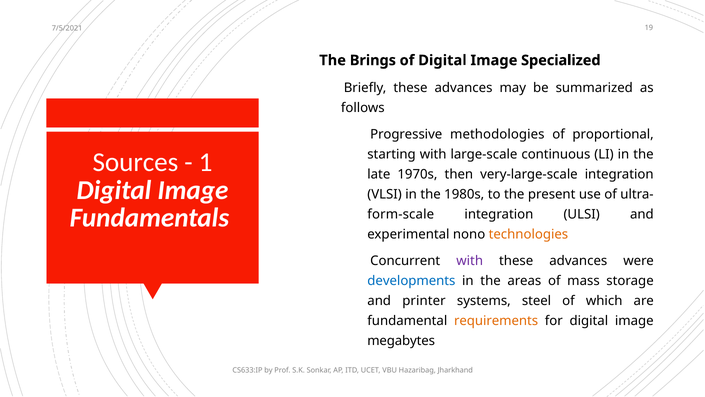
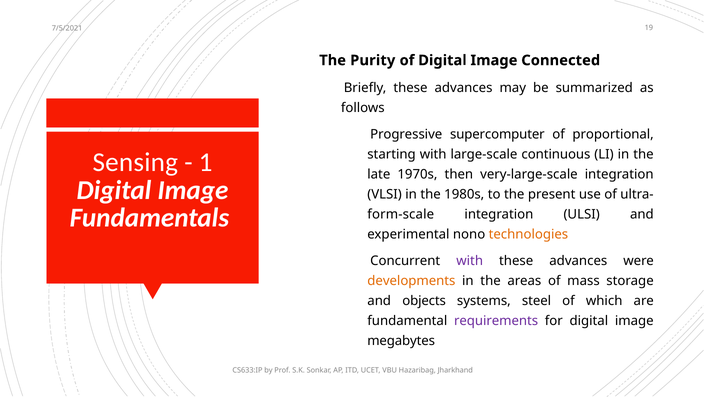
Brings: Brings -> Purity (373, 60)
Specialized: Specialized -> Connected (561, 60)
methodologies: methodologies -> supercomputer (497, 134)
Sources: Sources -> Sensing (135, 162)
developments colour: blue -> orange (411, 281)
printer: printer -> objects (424, 301)
requirements colour: orange -> purple (496, 321)
